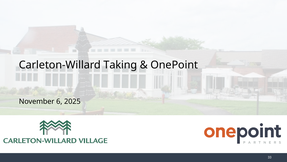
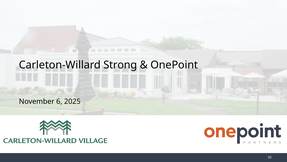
Taking: Taking -> Strong (120, 65)
